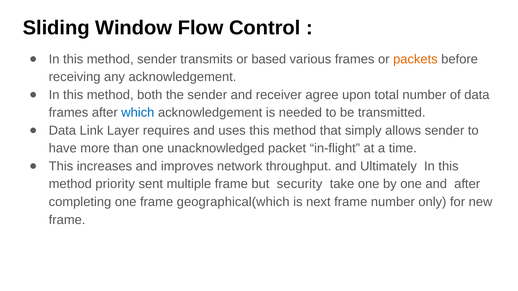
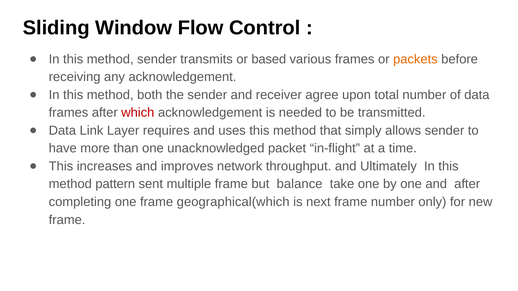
which colour: blue -> red (138, 113)
priority: priority -> pattern (115, 184)
security: security -> balance (300, 184)
